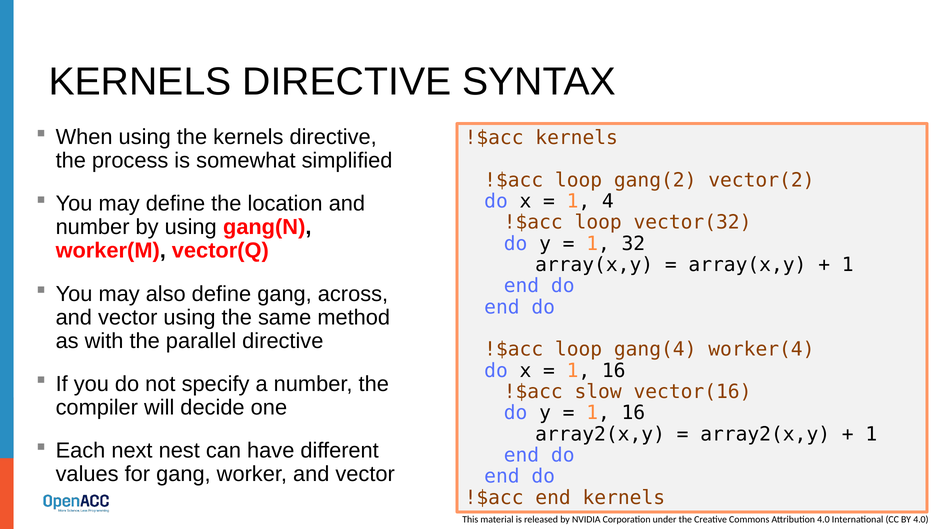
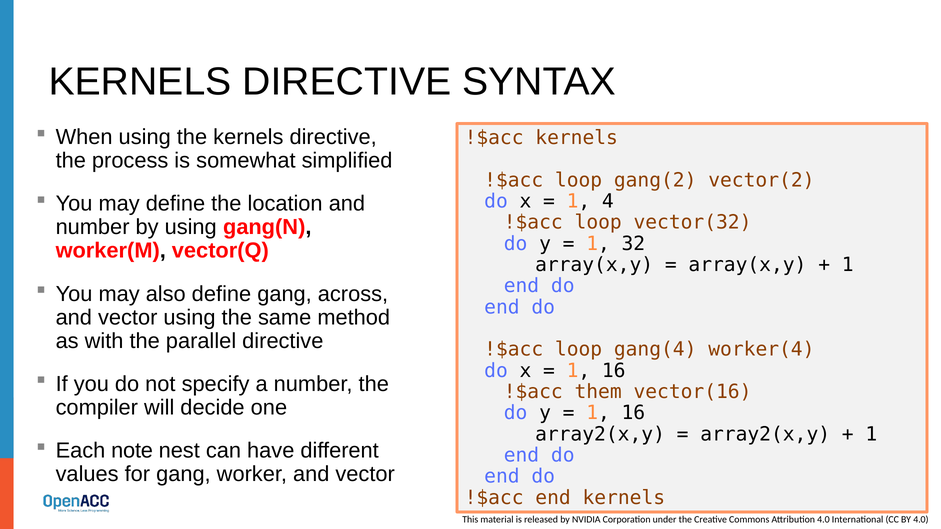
slow: slow -> them (598, 392)
next: next -> note (132, 451)
